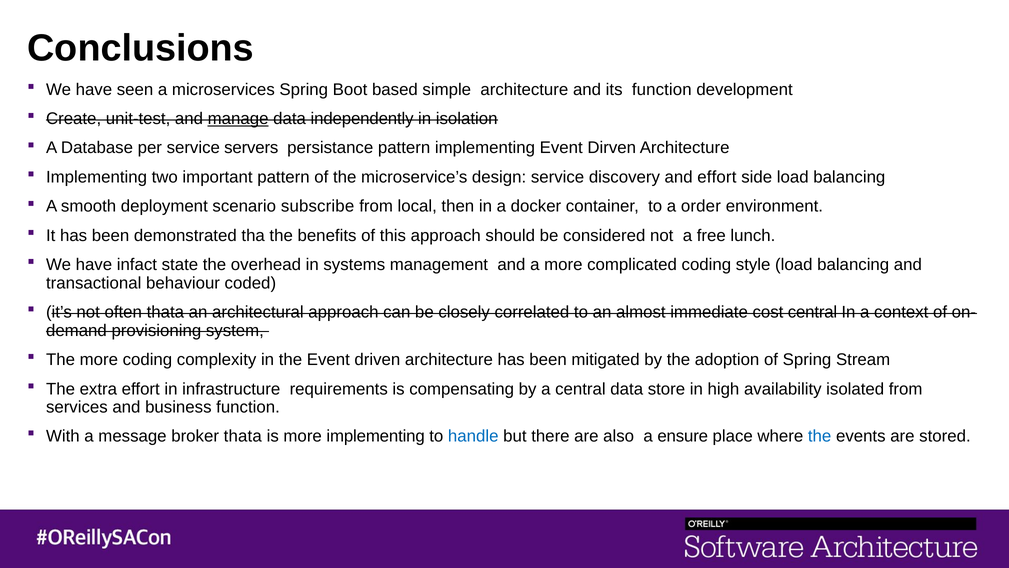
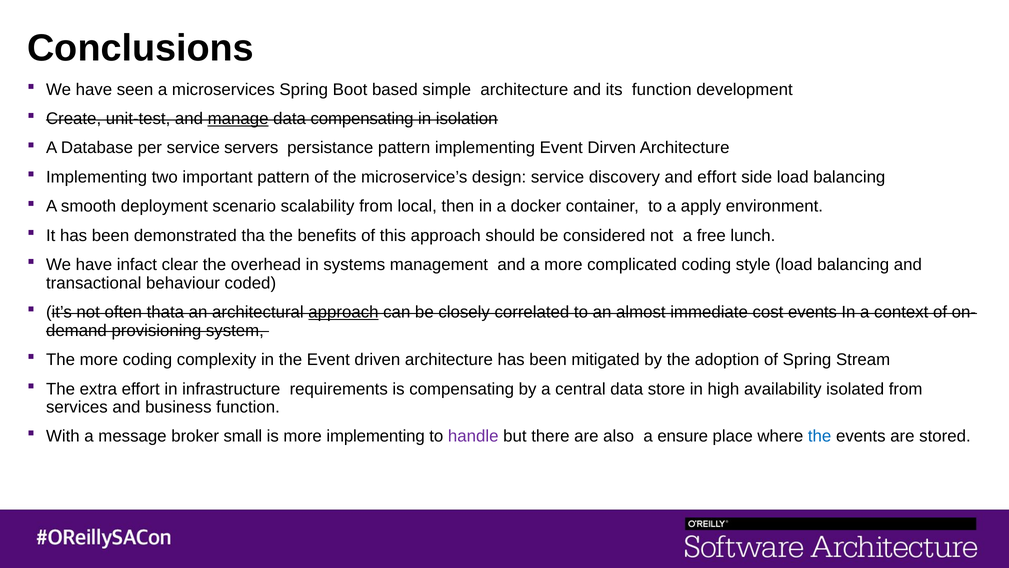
data independently: independently -> compensating (362, 119)
subscribe: subscribe -> scalability (318, 206)
order: order -> apply (701, 206)
state: state -> clear (180, 265)
approach underline: none -> present (343, 312)
cost central: central -> events (812, 312)
broker thata: thata -> small (243, 436)
handle colour: blue -> purple (473, 436)
